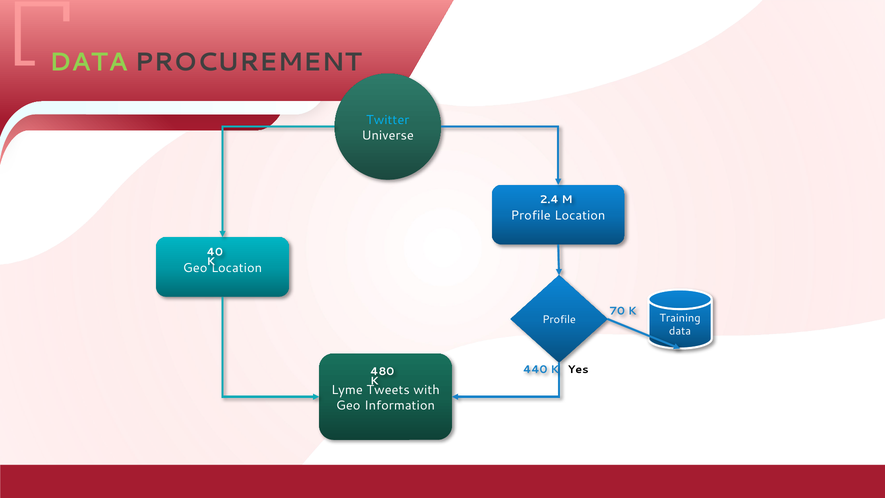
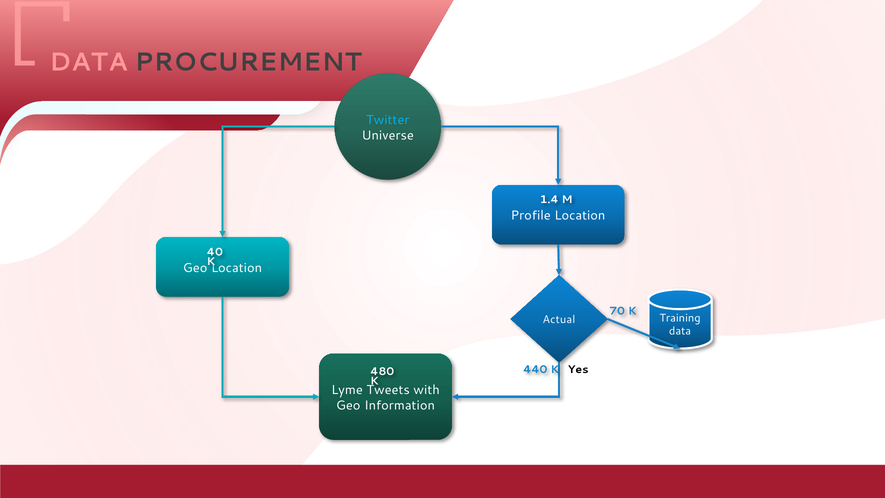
DATA colour: light green -> pink (88, 62)
2.4: 2.4 -> 1.4 (549, 199)
Profile: Profile -> Actual (559, 320)
